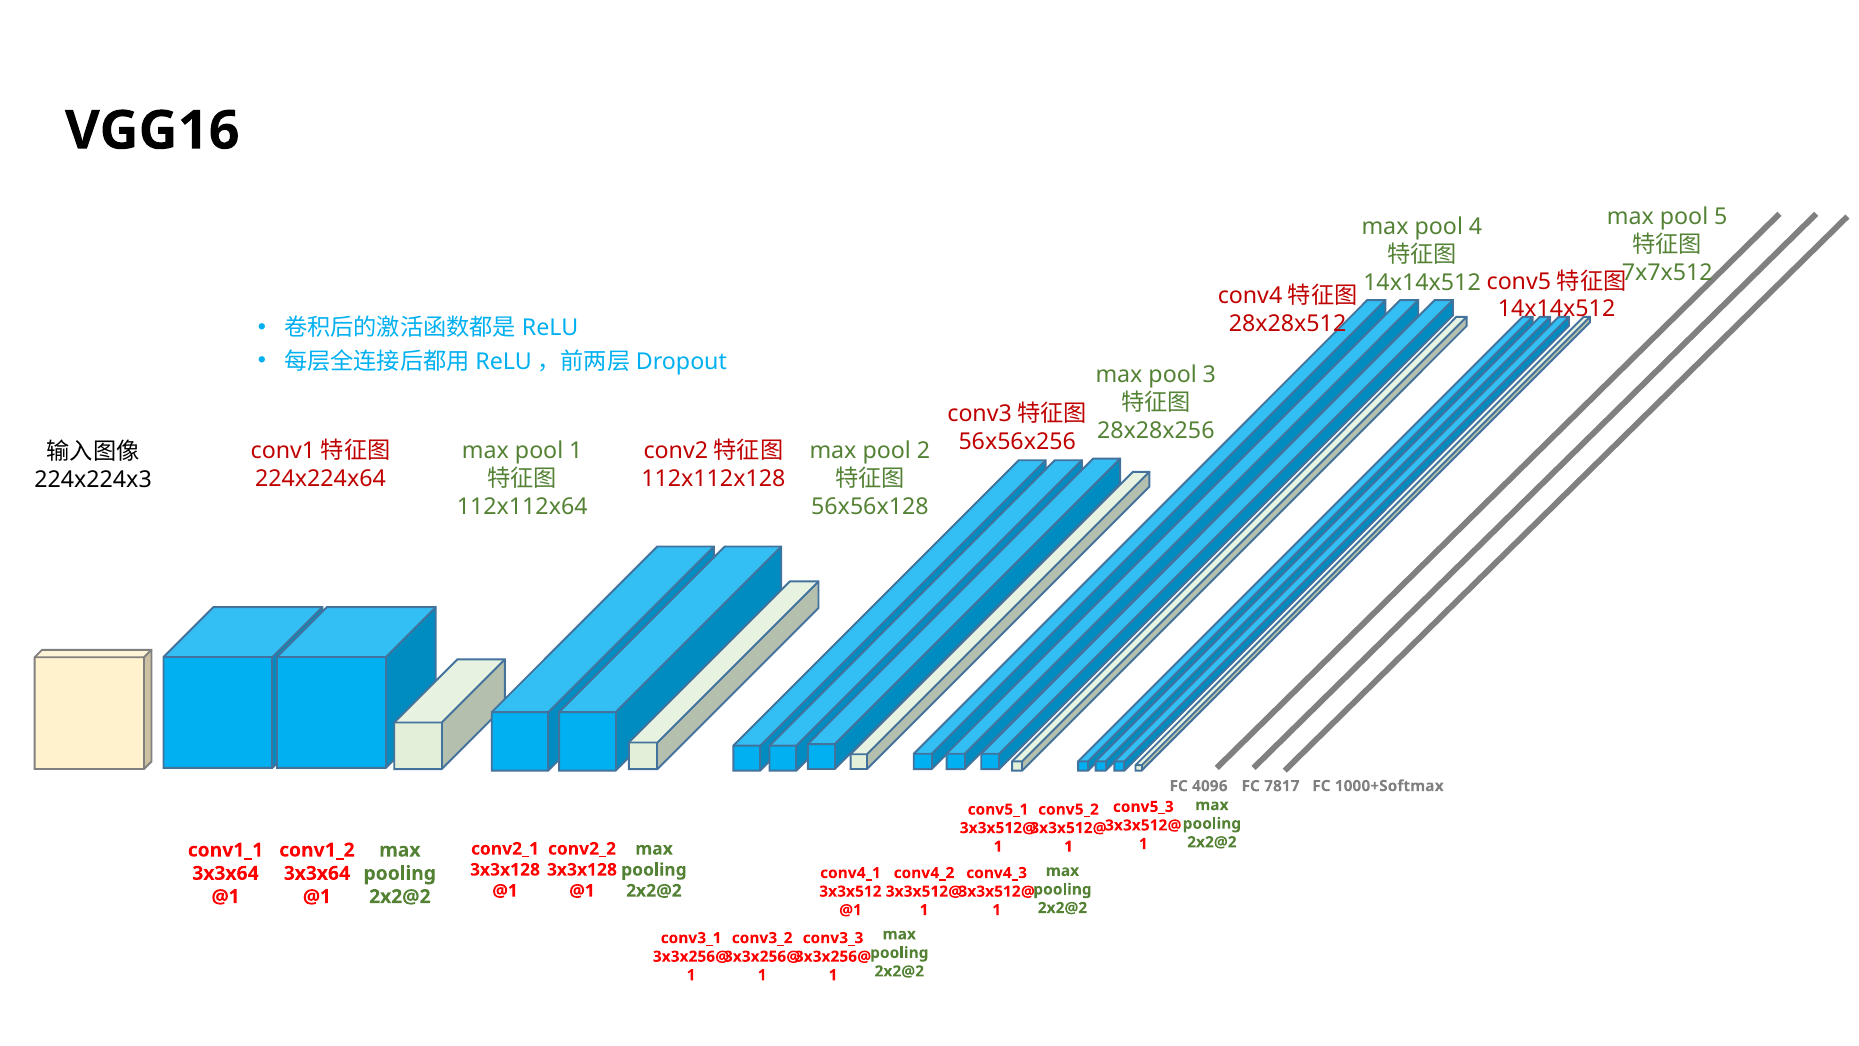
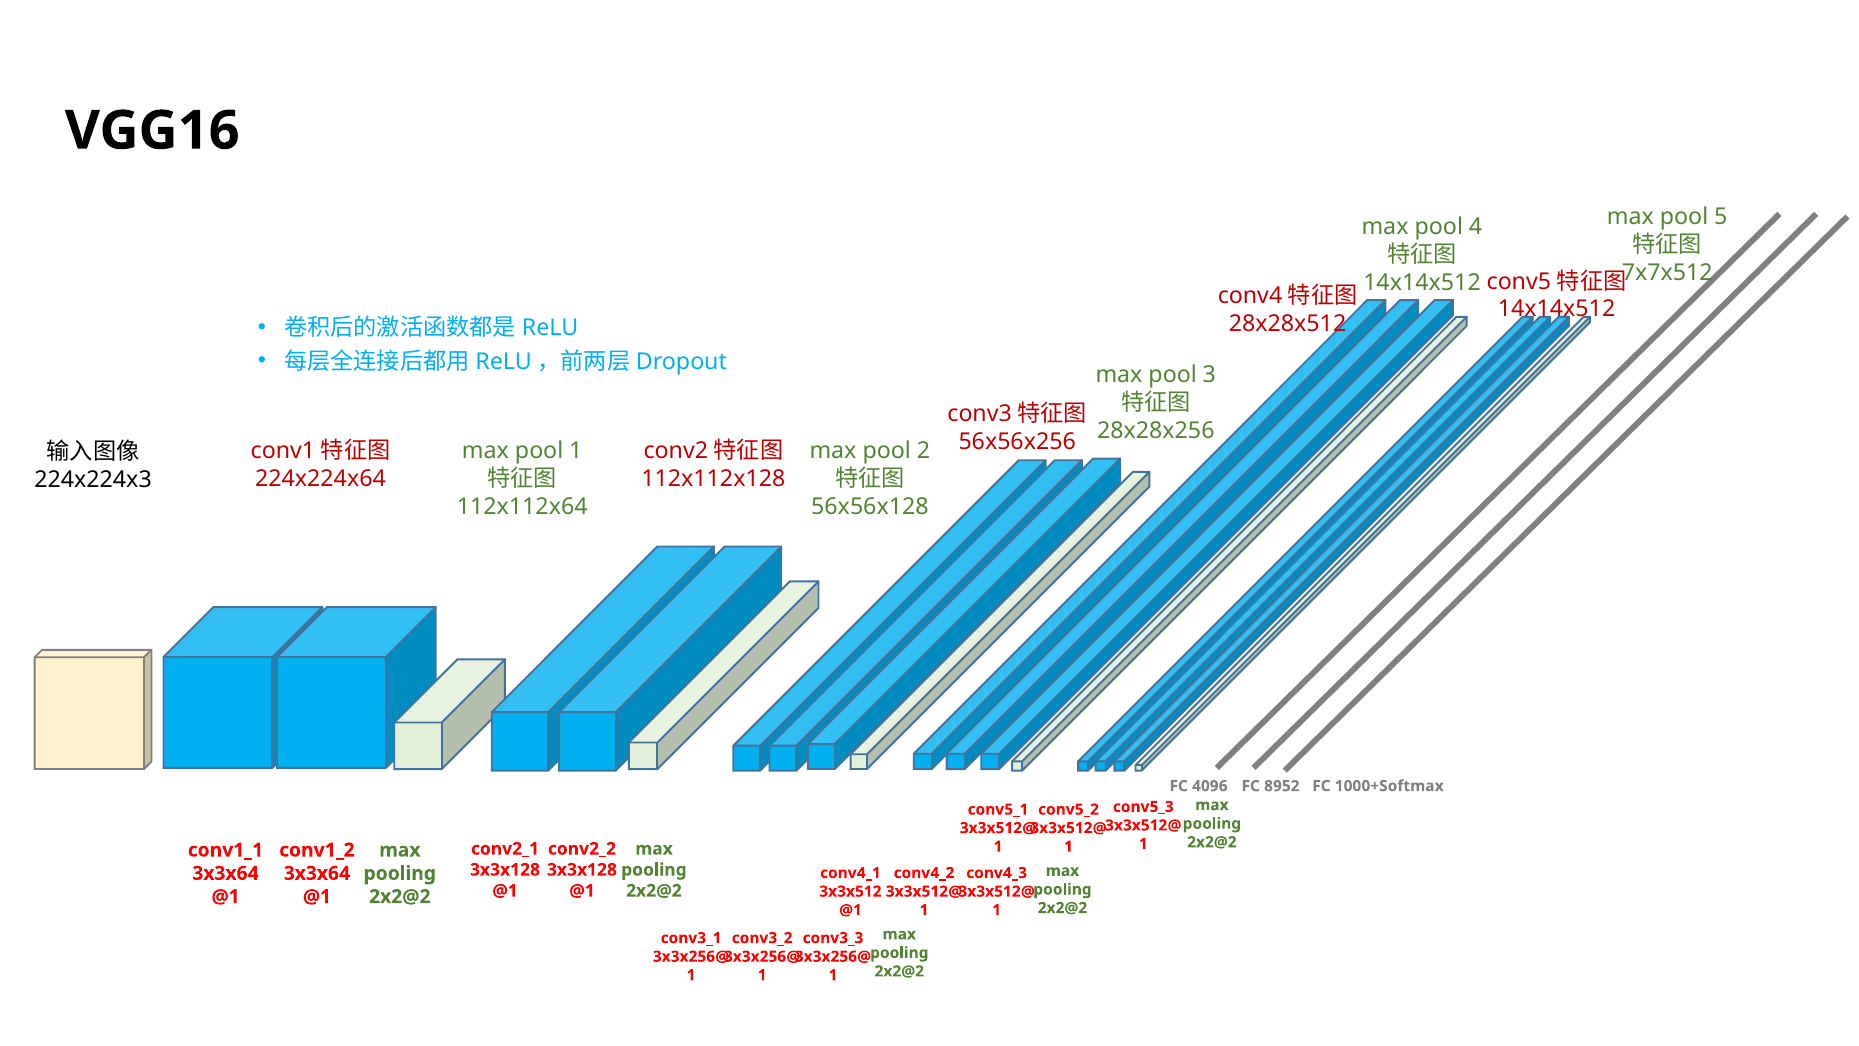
7817: 7817 -> 8952 (1282, 786)
